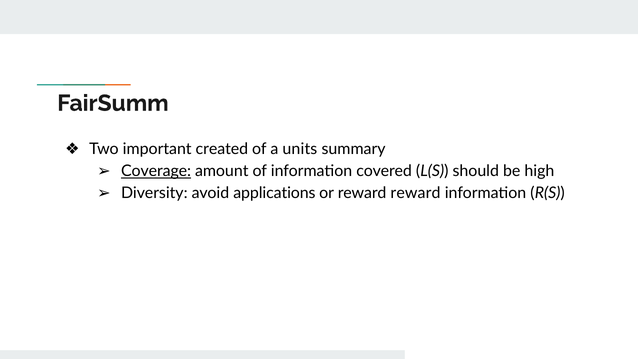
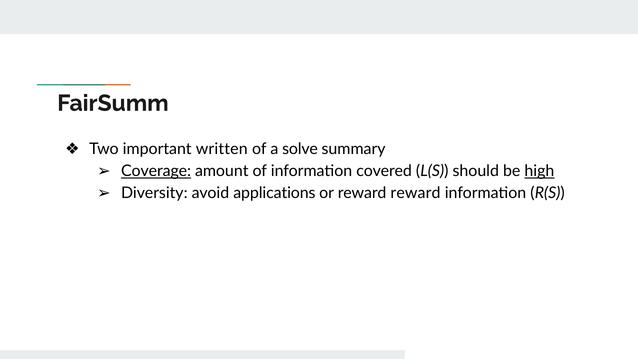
created: created -> written (222, 149)
units: units -> solve (300, 149)
high underline: none -> present (539, 171)
